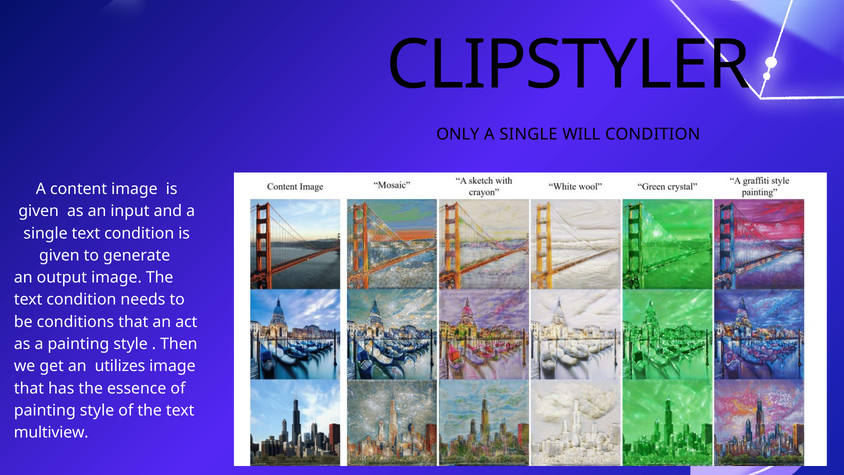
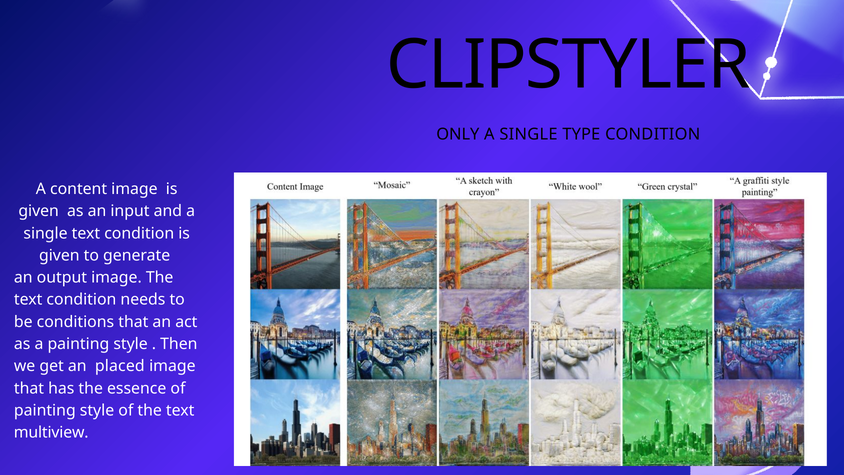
WILL: WILL -> TYPE (581, 135)
utilizes: utilizes -> placed (120, 366)
